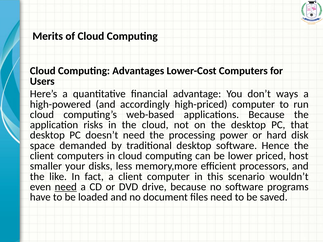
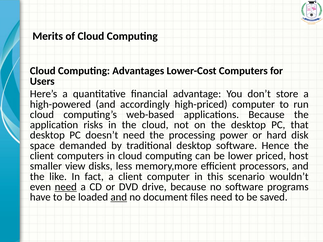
ways: ways -> store (287, 94)
your: your -> view (75, 166)
and underline: none -> present (119, 197)
